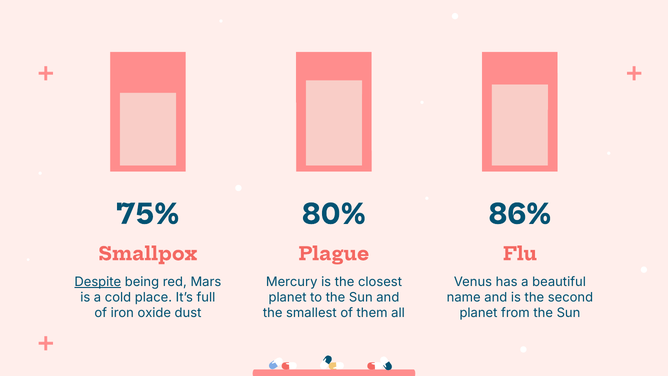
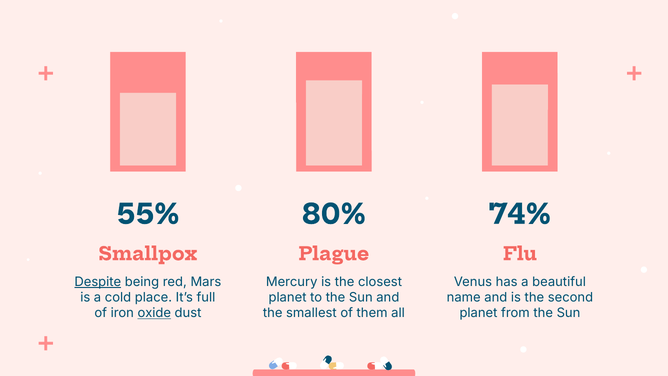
75%: 75% -> 55% (148, 215)
86%: 86% -> 74% (520, 215)
oxide underline: none -> present (154, 313)
